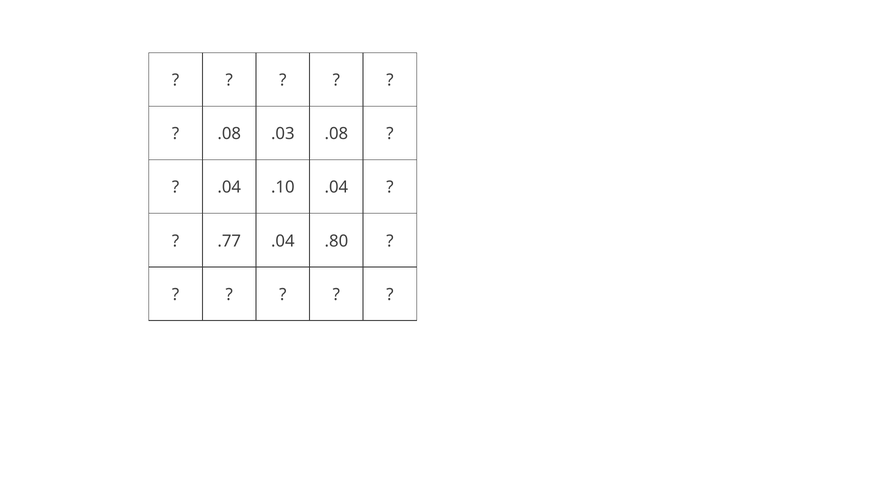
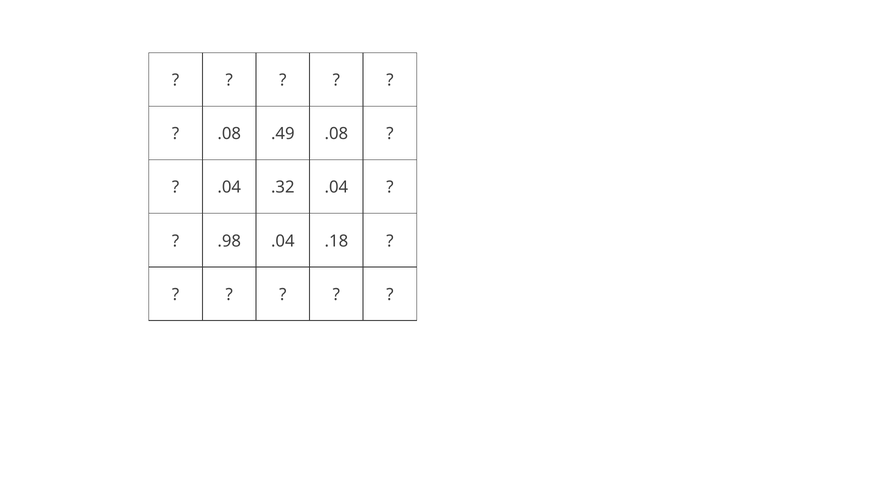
.03: .03 -> .49 (283, 134)
.10: .10 -> .32 (283, 188)
.77: .77 -> .98 (229, 241)
.80: .80 -> .18 (336, 241)
